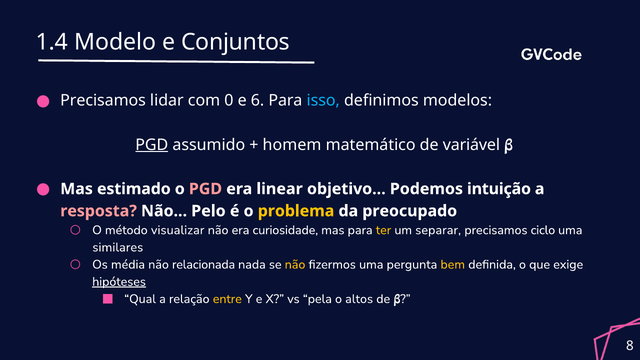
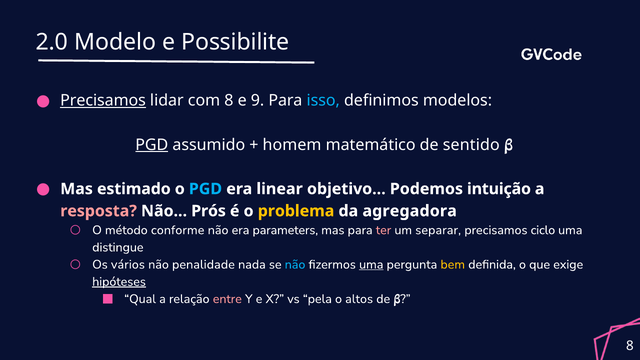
1.4: 1.4 -> 2.0 (52, 42)
Conjuntos: Conjuntos -> Possibilite (235, 42)
Precisamos underline: none -> present (103, 101)
com 0: 0 -> 8 (229, 101)
6: 6 -> 9 (258, 101)
variável: variável -> sentido (471, 145)
PGD colour: pink -> light blue (205, 189)
Pelo: Pelo -> Prós (209, 211)
preocupado: preocupado -> agregadora (410, 211)
visualizar: visualizar -> conforme (178, 230)
curiosidade: curiosidade -> parameters (285, 230)
ter colour: yellow -> pink (384, 230)
similares: similares -> distingue (118, 247)
média: média -> vários (128, 265)
relacionada: relacionada -> penalidade (203, 265)
não colour: yellow -> light blue (295, 265)
uma underline: none -> present (371, 265)
entre colour: yellow -> pink (227, 299)
